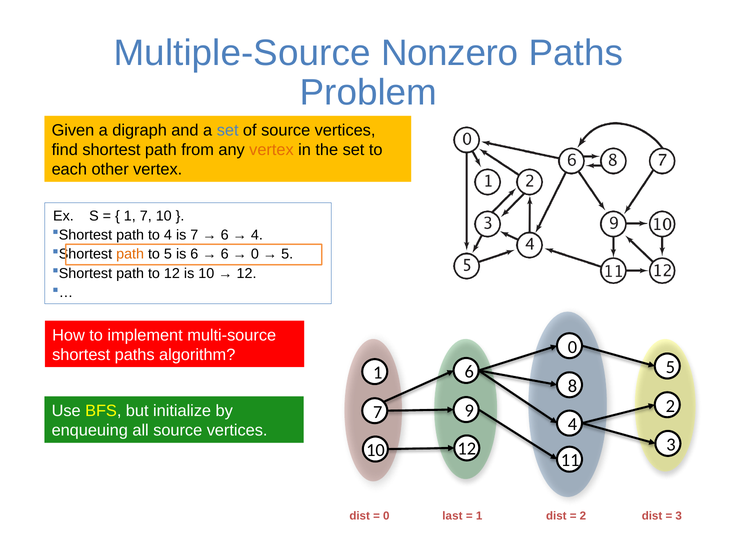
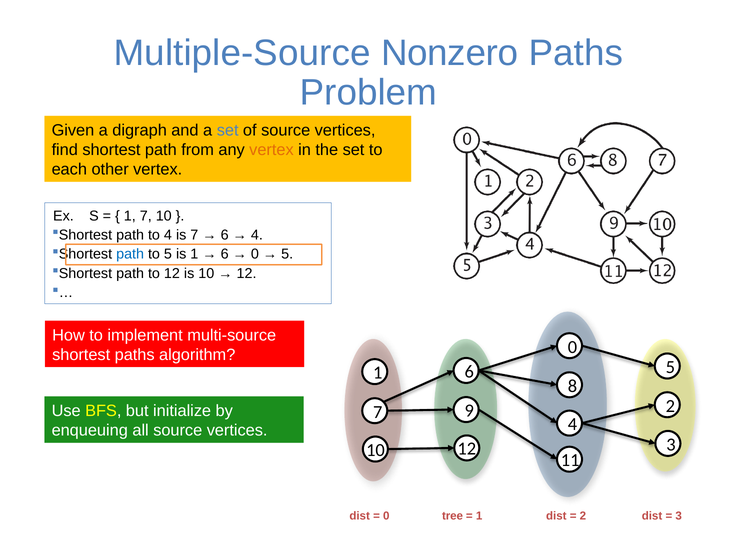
path colour: orange -> blue (130, 255)
is 6: 6 -> 1 (194, 255)
last: last -> tree (453, 517)
